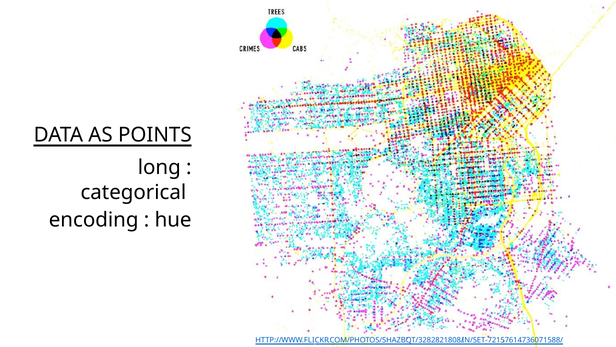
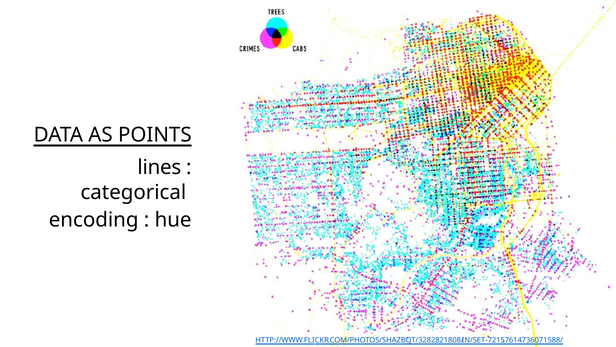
long: long -> lines (159, 167)
